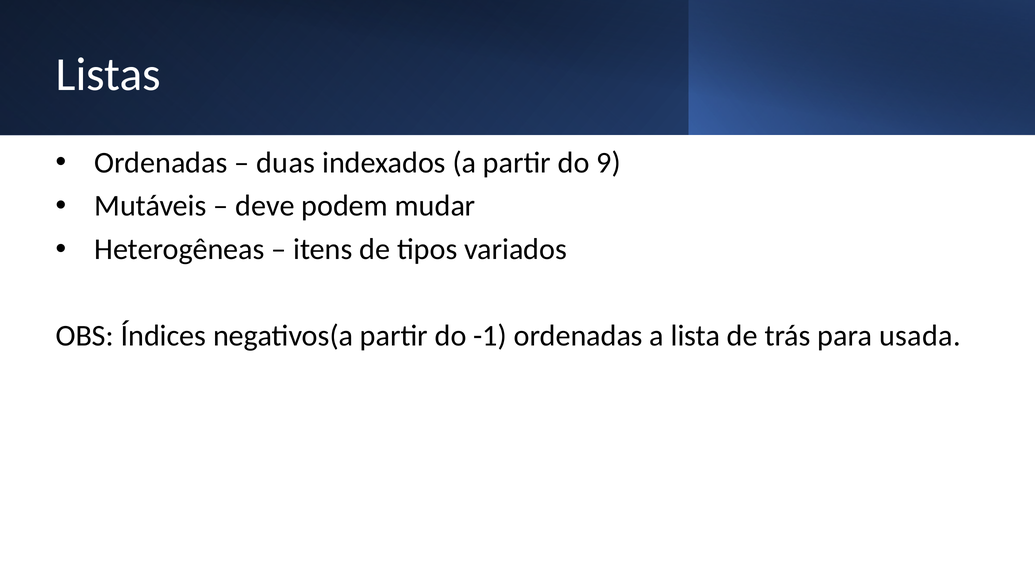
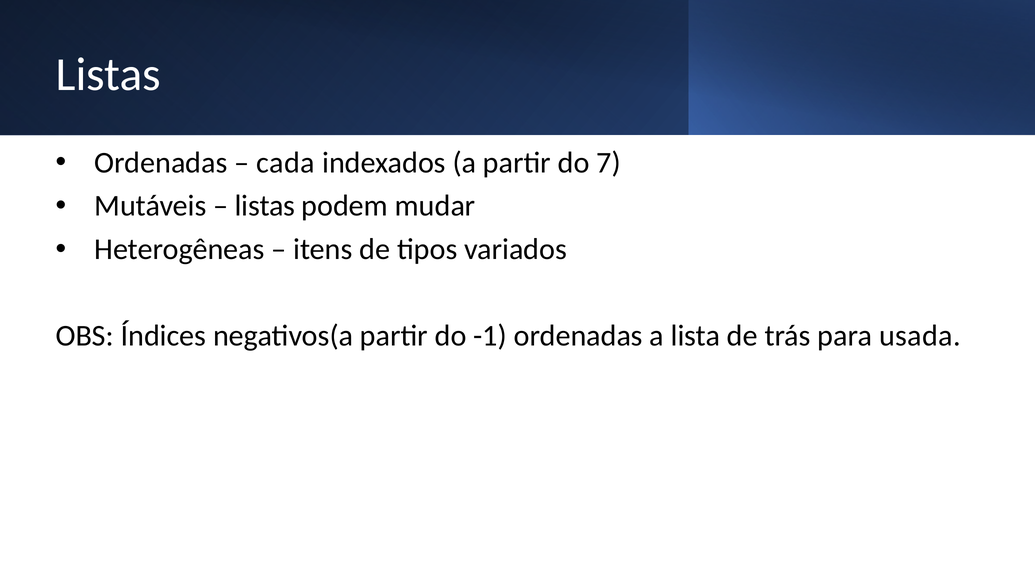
duas: duas -> cada (286, 163)
9: 9 -> 7 (609, 163)
deve: deve -> listas (265, 206)
